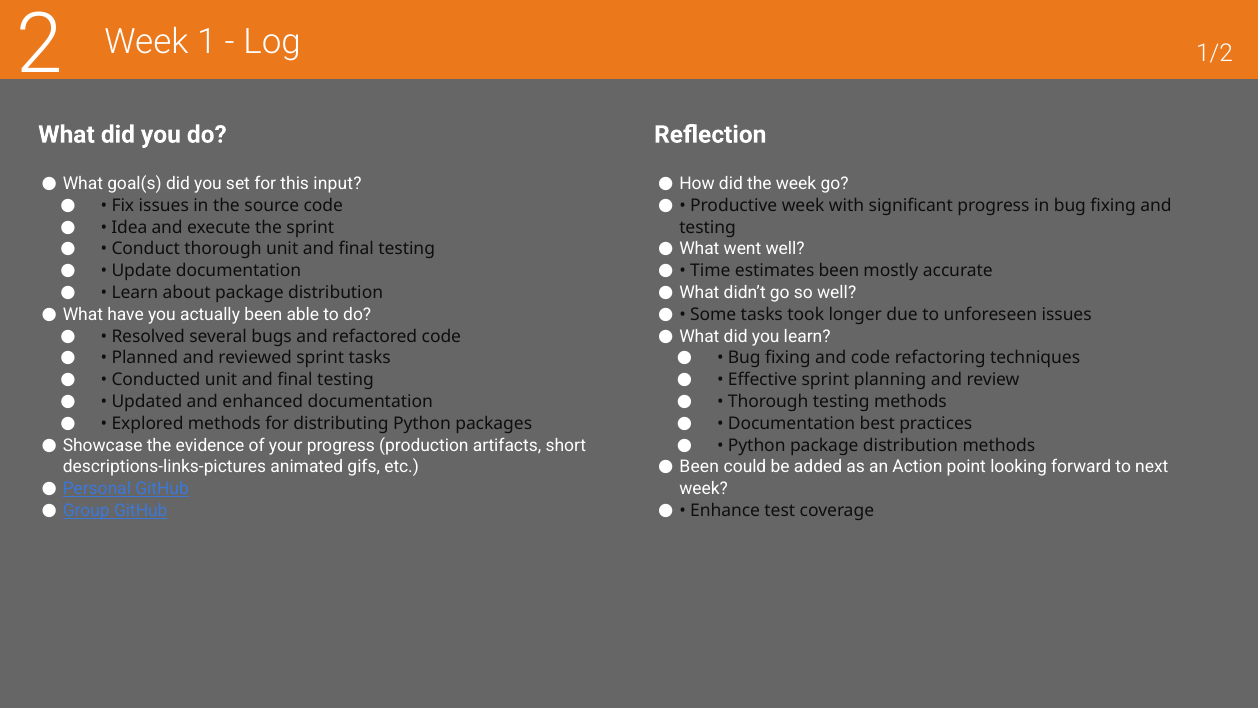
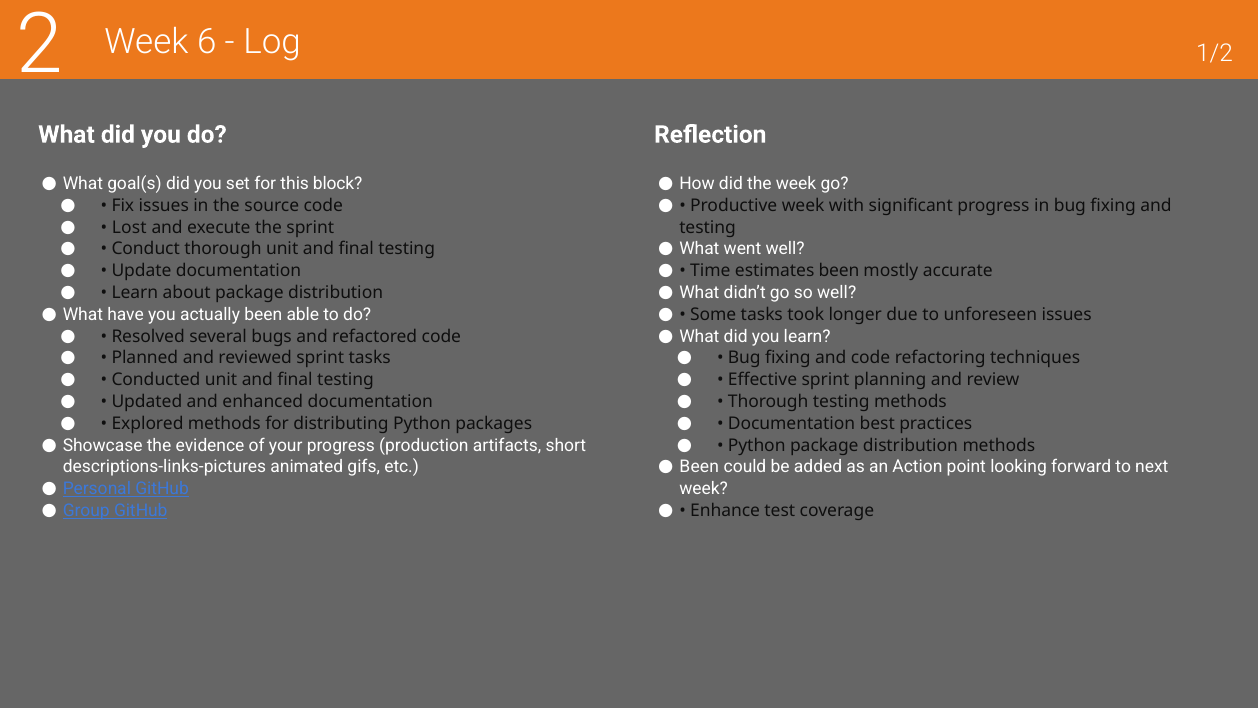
1: 1 -> 6 (207, 42)
input: input -> block (338, 184)
Idea: Idea -> Lost (129, 227)
